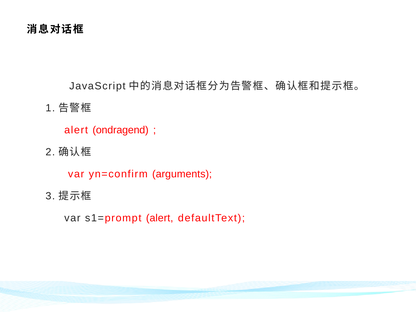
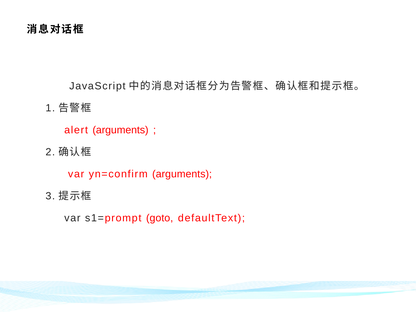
alert ondragend: ondragend -> arguments (121, 130)
s1=prompt alert: alert -> goto (160, 218)
